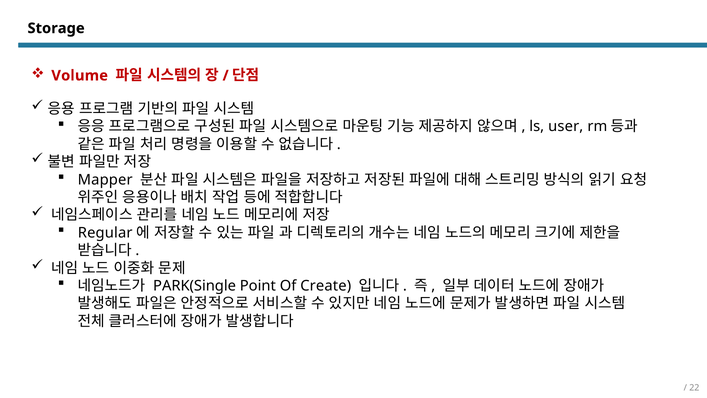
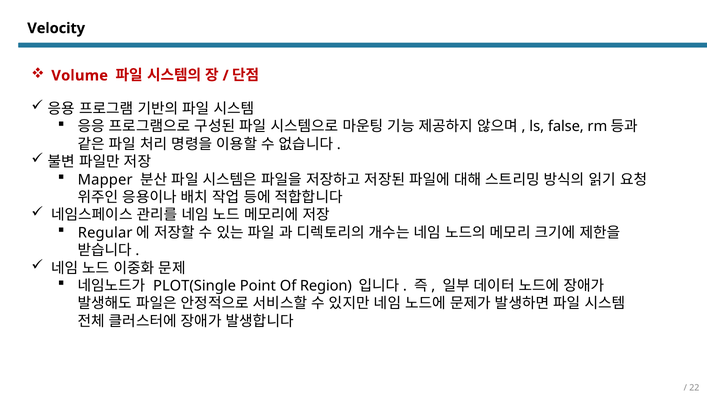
Storage: Storage -> Velocity (56, 28)
user: user -> false (566, 126)
PARK(Single: PARK(Single -> PLOT(Single (195, 286)
Create: Create -> Region (326, 286)
